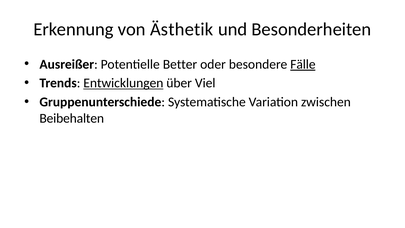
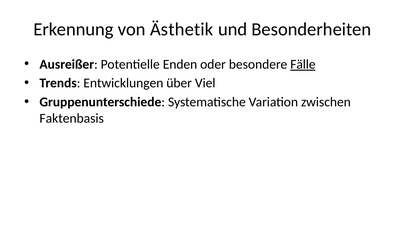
Better: Better -> Enden (180, 64)
Entwicklungen underline: present -> none (123, 83)
Beibehalten: Beibehalten -> Faktenbasis (72, 118)
